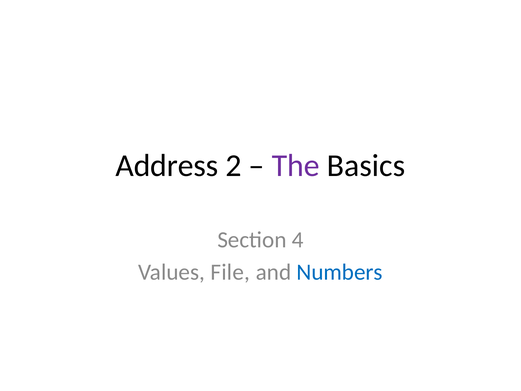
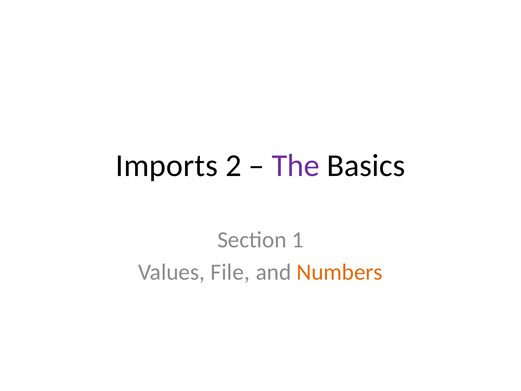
Address: Address -> Imports (167, 165)
4: 4 -> 1 (298, 240)
Numbers colour: blue -> orange (340, 272)
